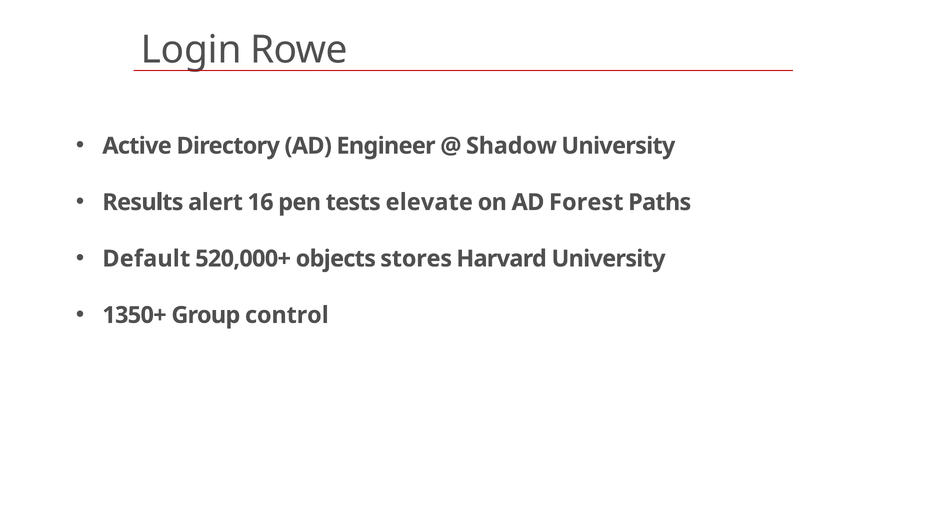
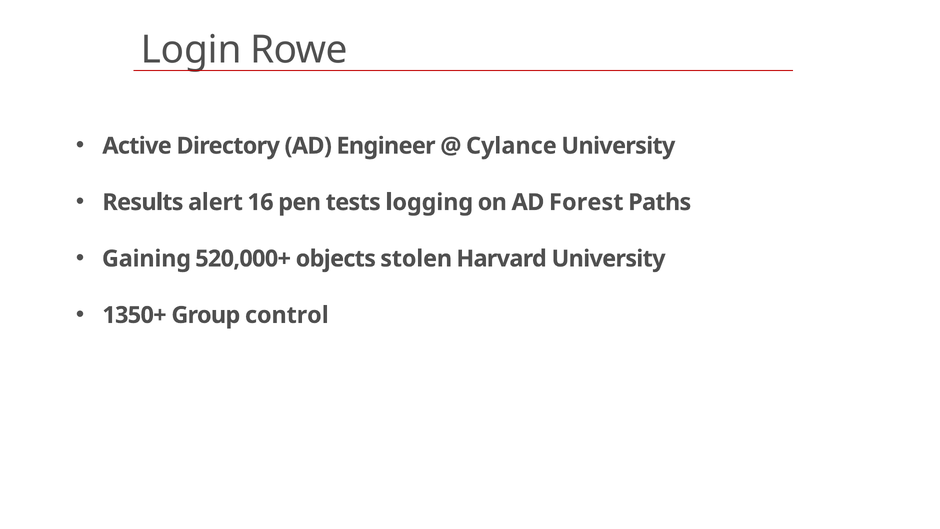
Shadow: Shadow -> Cylance (511, 146)
elevate: elevate -> logging (429, 202)
Default: Default -> Gaining (147, 259)
stores: stores -> stolen (416, 259)
